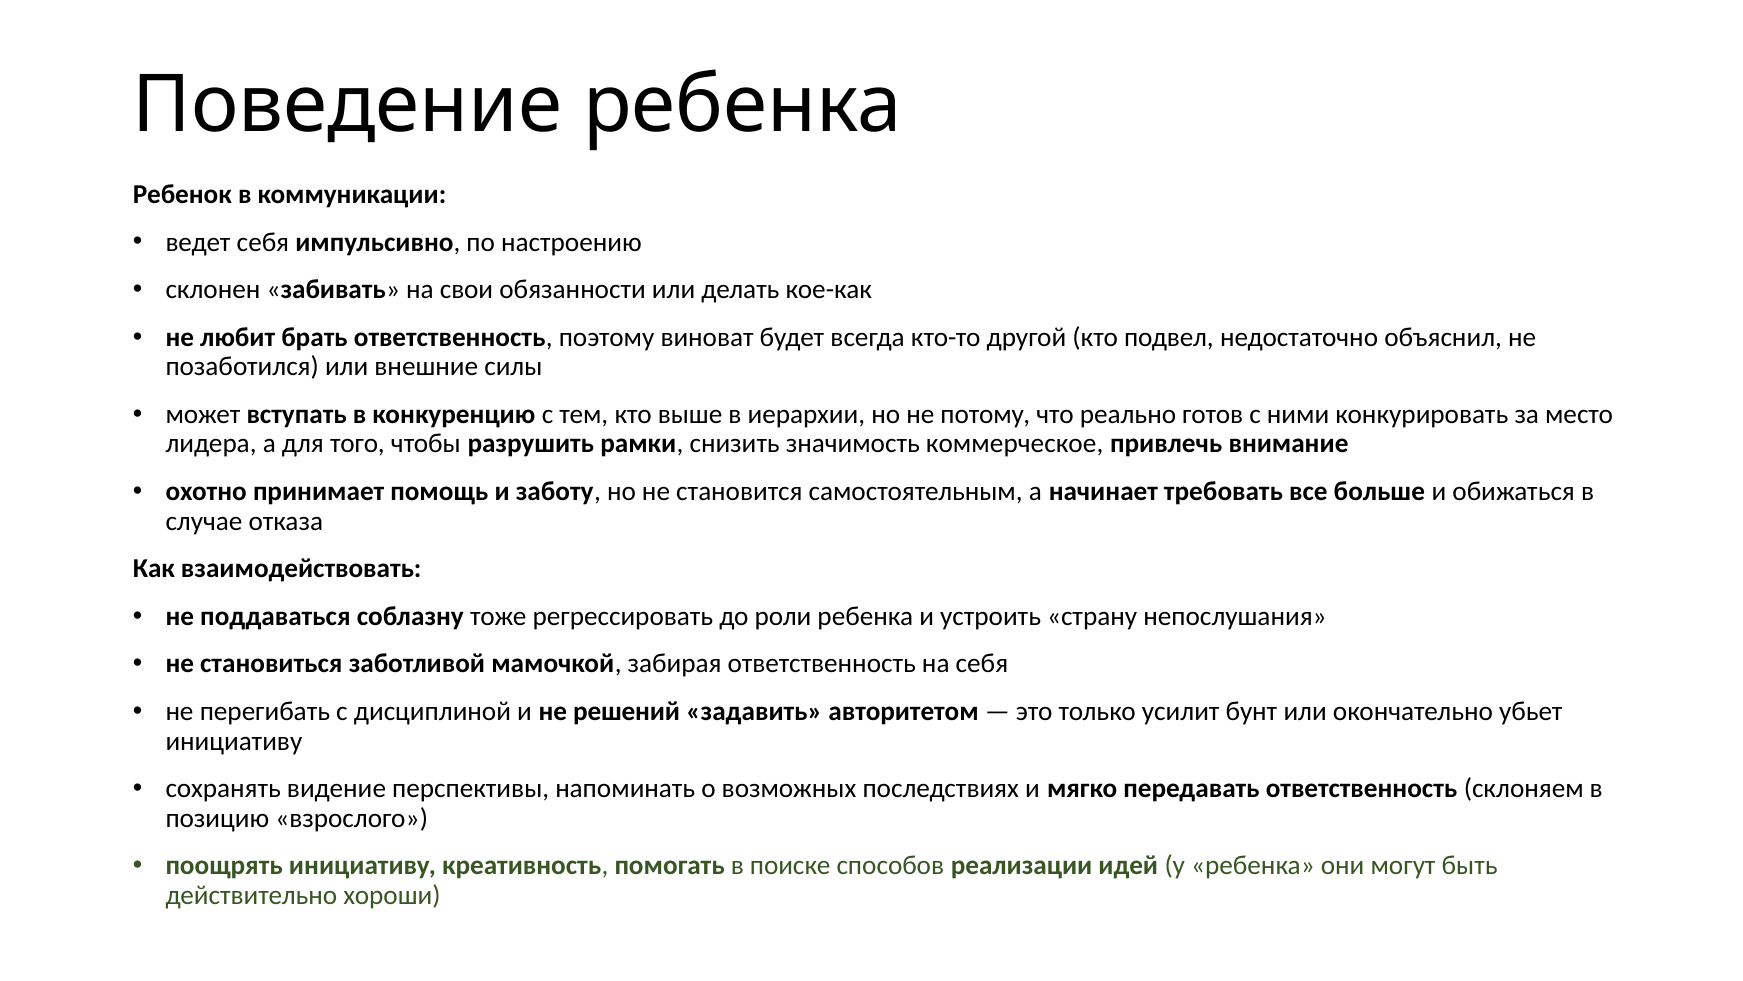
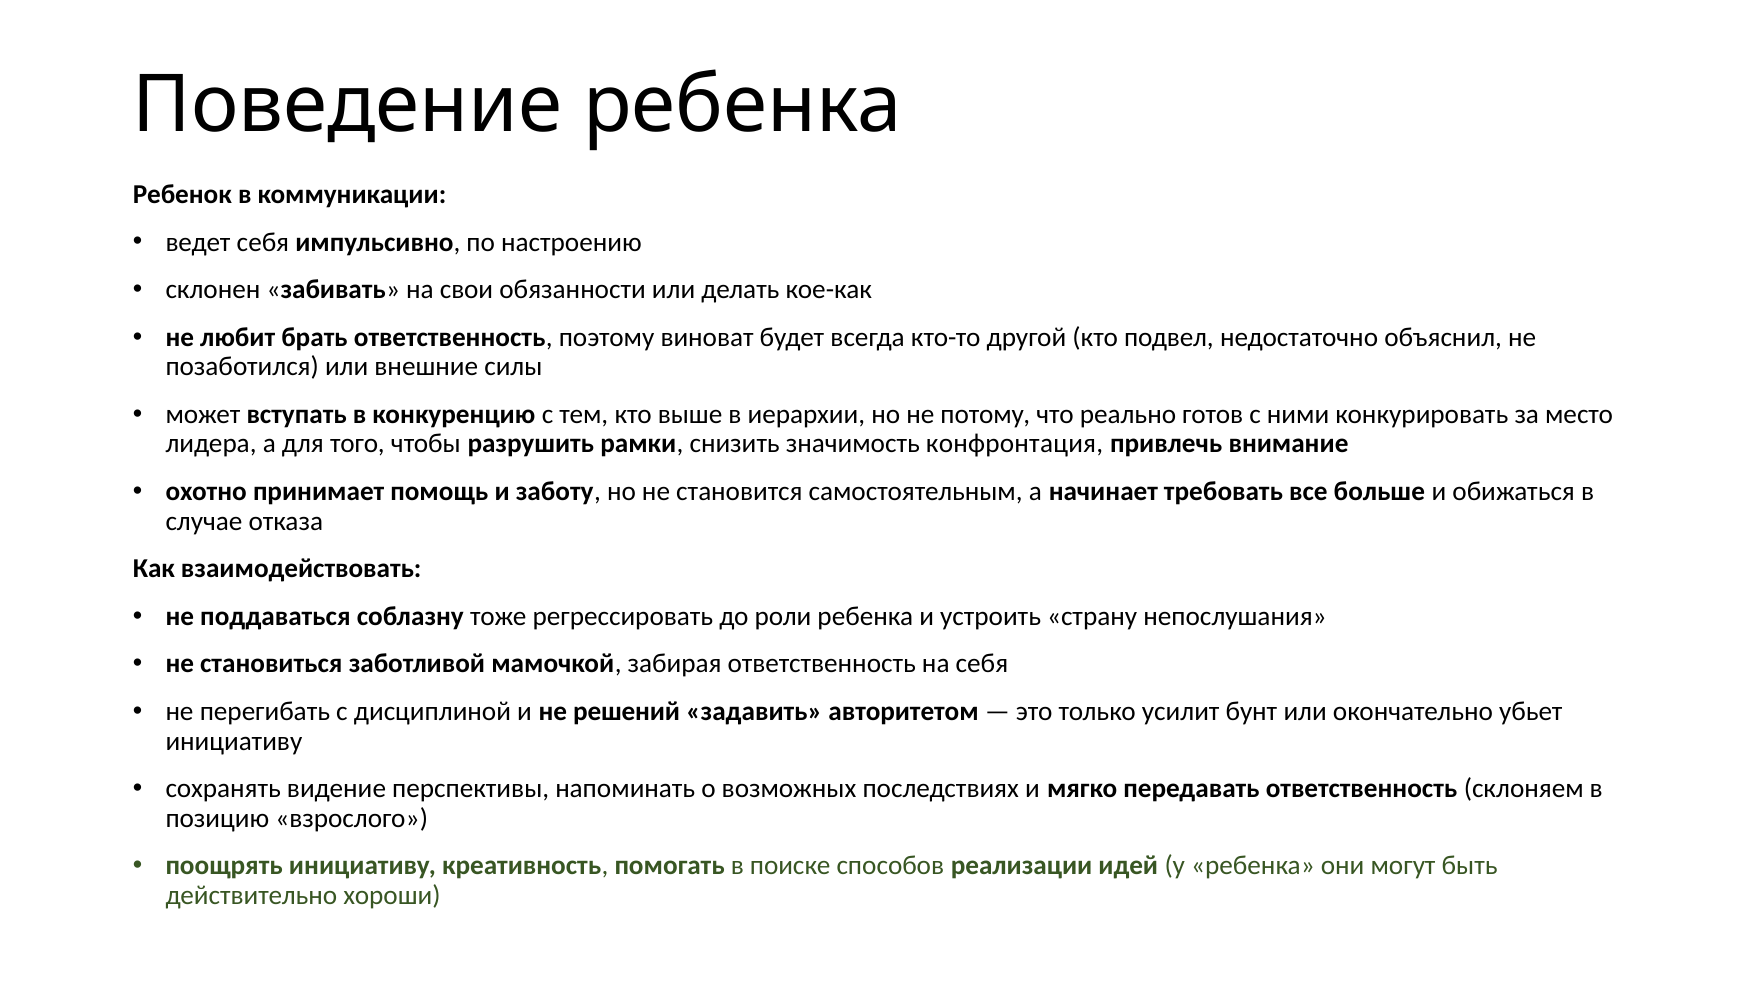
коммерческое: коммерческое -> конфронтация (1015, 444)
